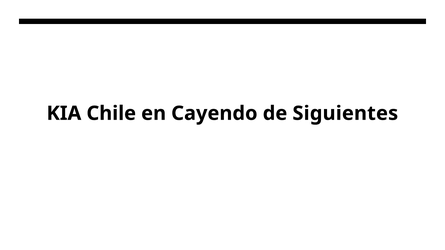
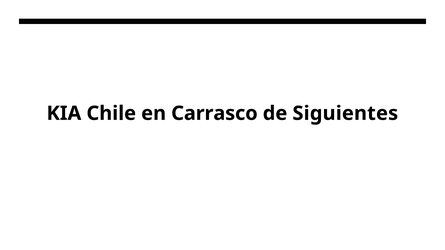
Cayendo: Cayendo -> Carrasco (214, 113)
